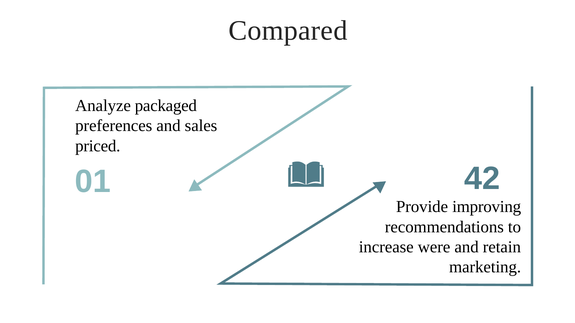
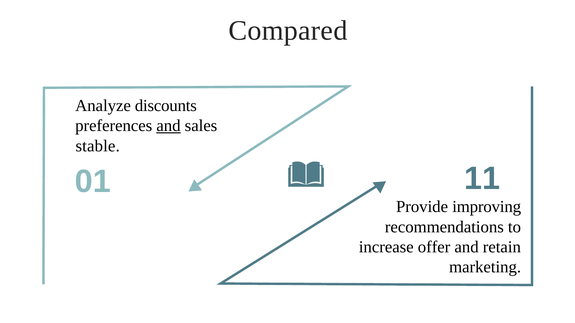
packaged: packaged -> discounts (166, 106)
and underline: none -> present (168, 126)
priced: priced -> stable (98, 146)
42: 42 -> 11 (482, 179)
were: were -> offer (434, 247)
